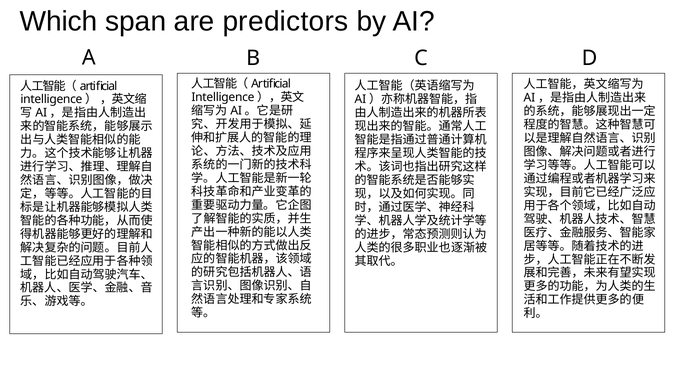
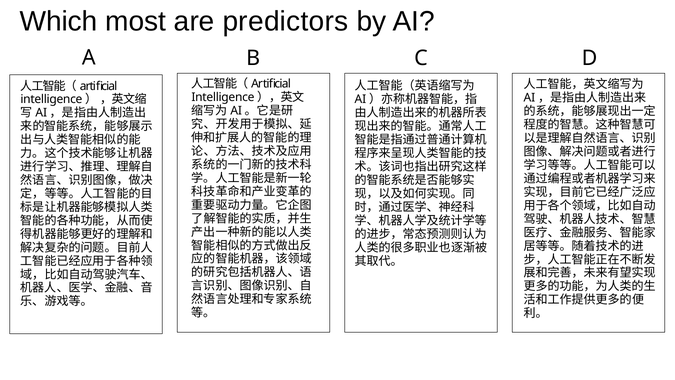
span: span -> most (136, 21)
